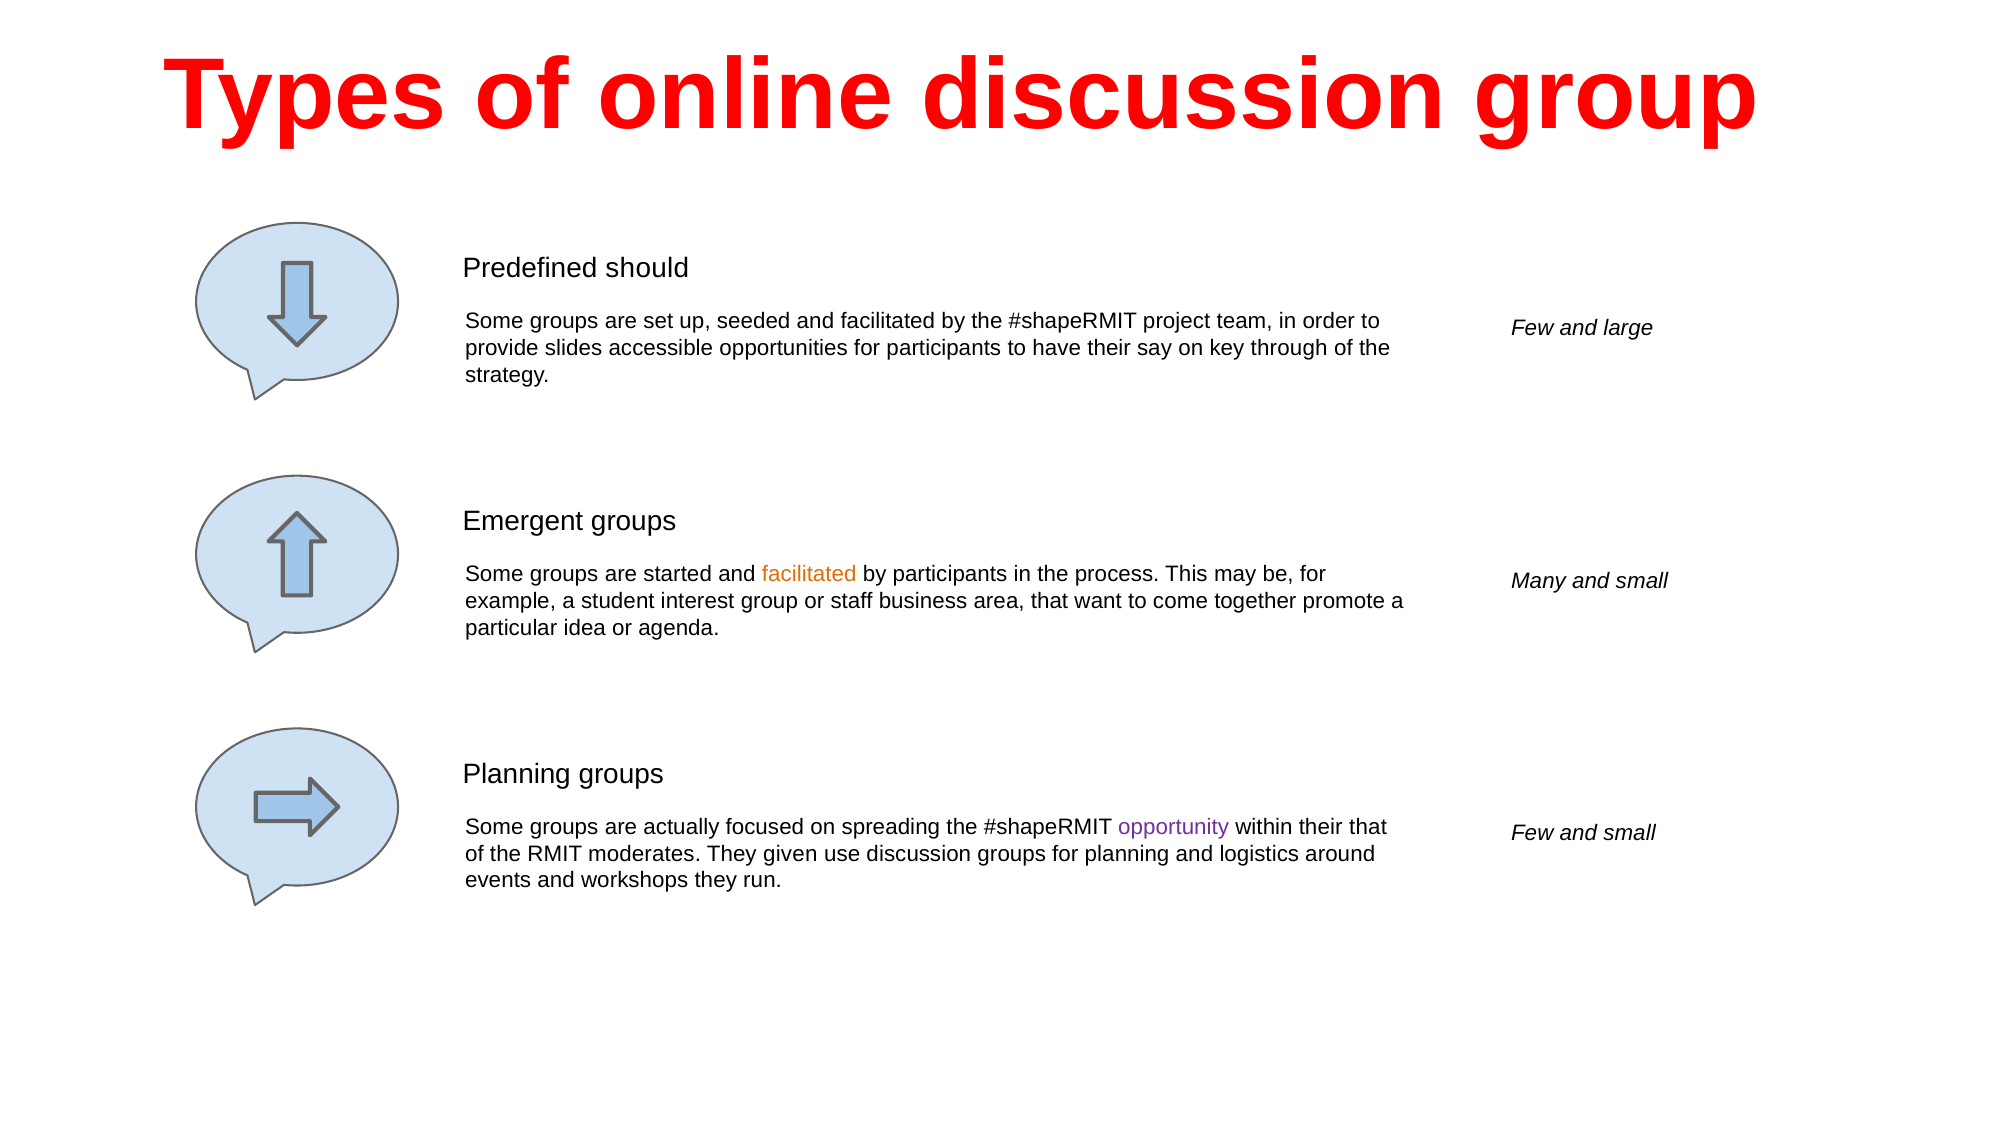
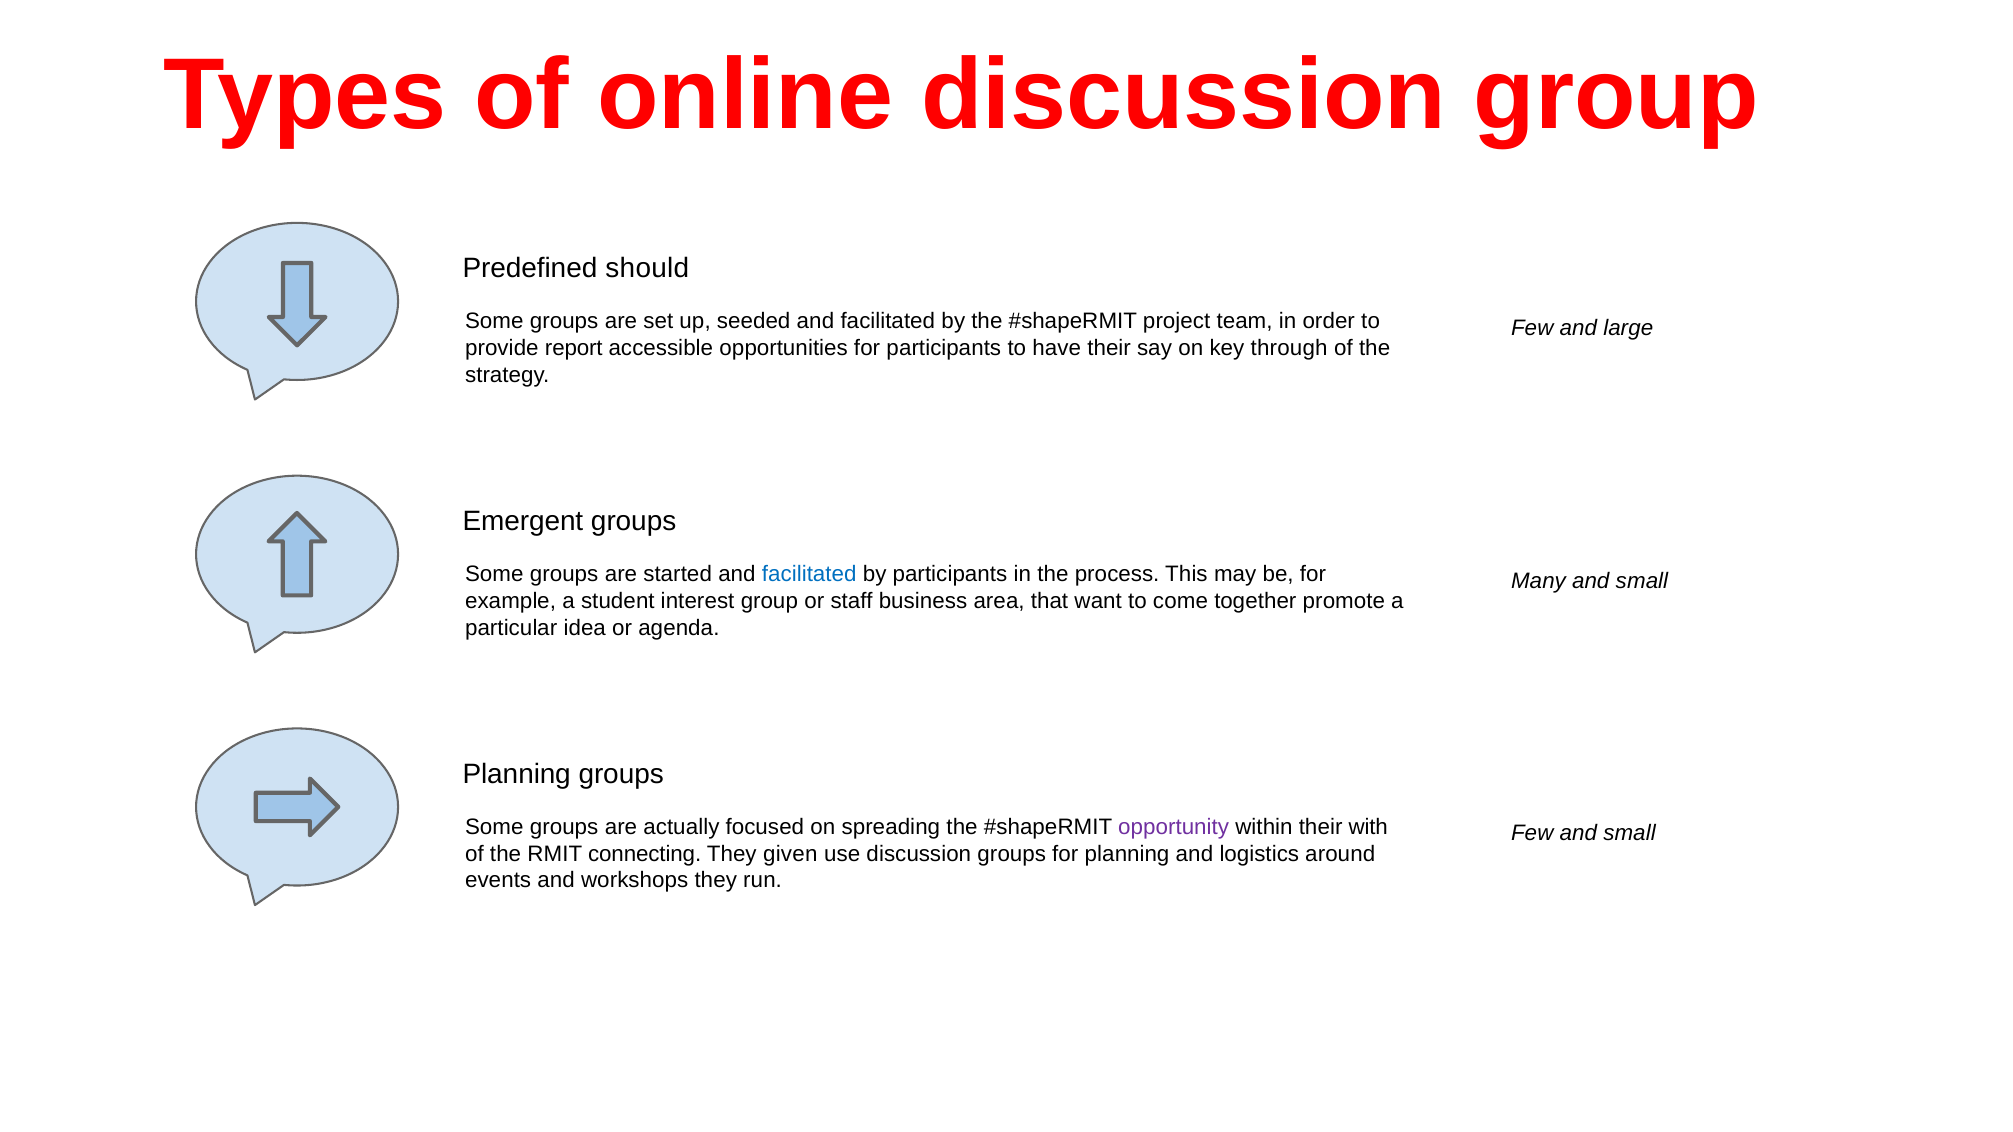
slides: slides -> report (574, 348)
facilitated colour: orange -> blue (809, 574)
their that: that -> with (1368, 827)
moderates: moderates -> connecting (645, 854)
